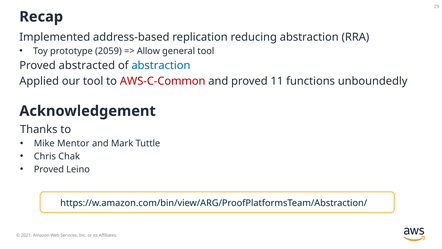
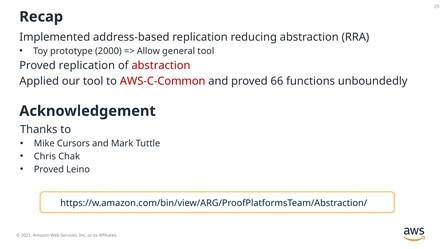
2059: 2059 -> 2000 (108, 51)
Proved abstracted: abstracted -> replication (87, 65)
abstraction colour: blue -> red (161, 65)
11: 11 -> 66 (277, 81)
Mentor: Mentor -> Cursors (73, 143)
